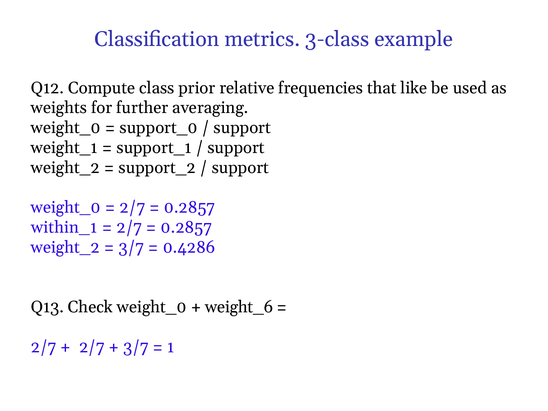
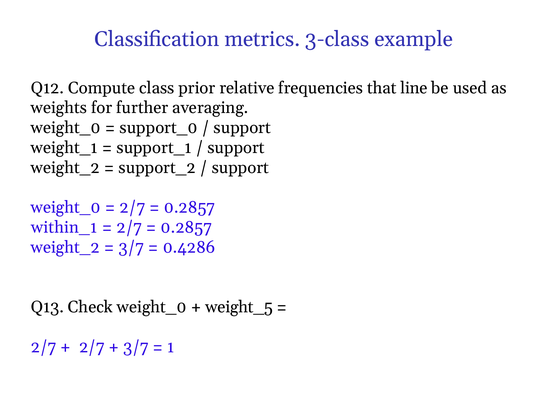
like: like -> line (414, 88)
weight_6: weight_6 -> weight_5 (239, 307)
